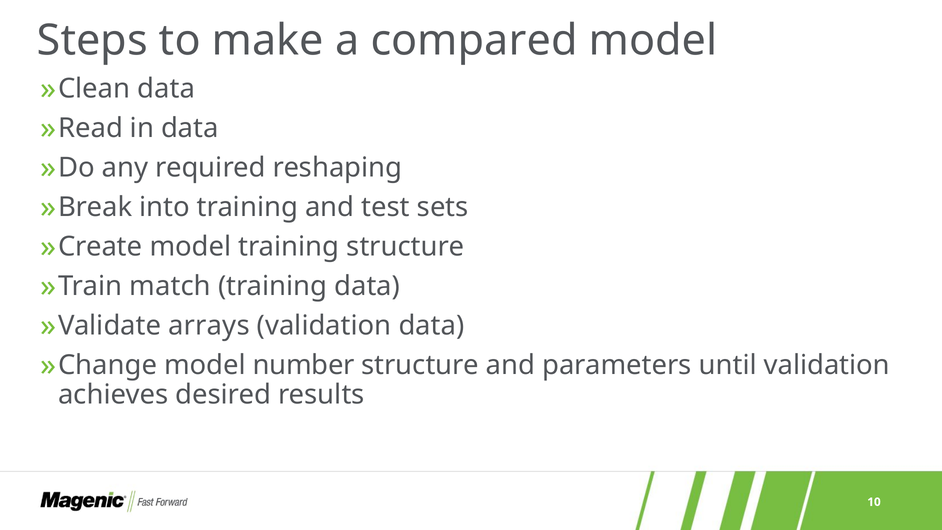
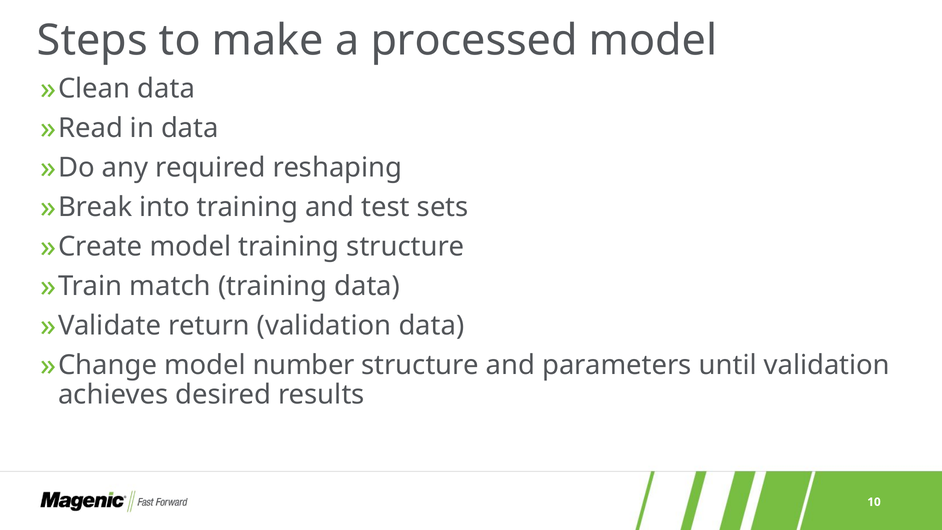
compared: compared -> processed (474, 40)
arrays: arrays -> return (209, 326)
